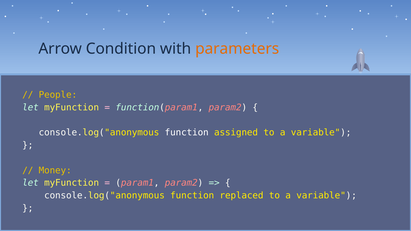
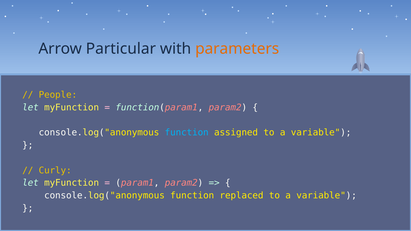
Condition: Condition -> Particular (121, 49)
function colour: white -> light blue (187, 133)
Money: Money -> Curly (55, 170)
